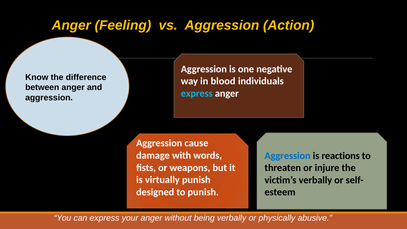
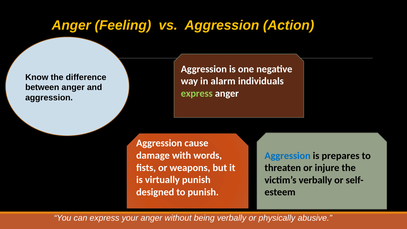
blood: blood -> alarm (223, 81)
express colour: light blue -> light green (197, 93)
reactions: reactions -> prepares (341, 156)
